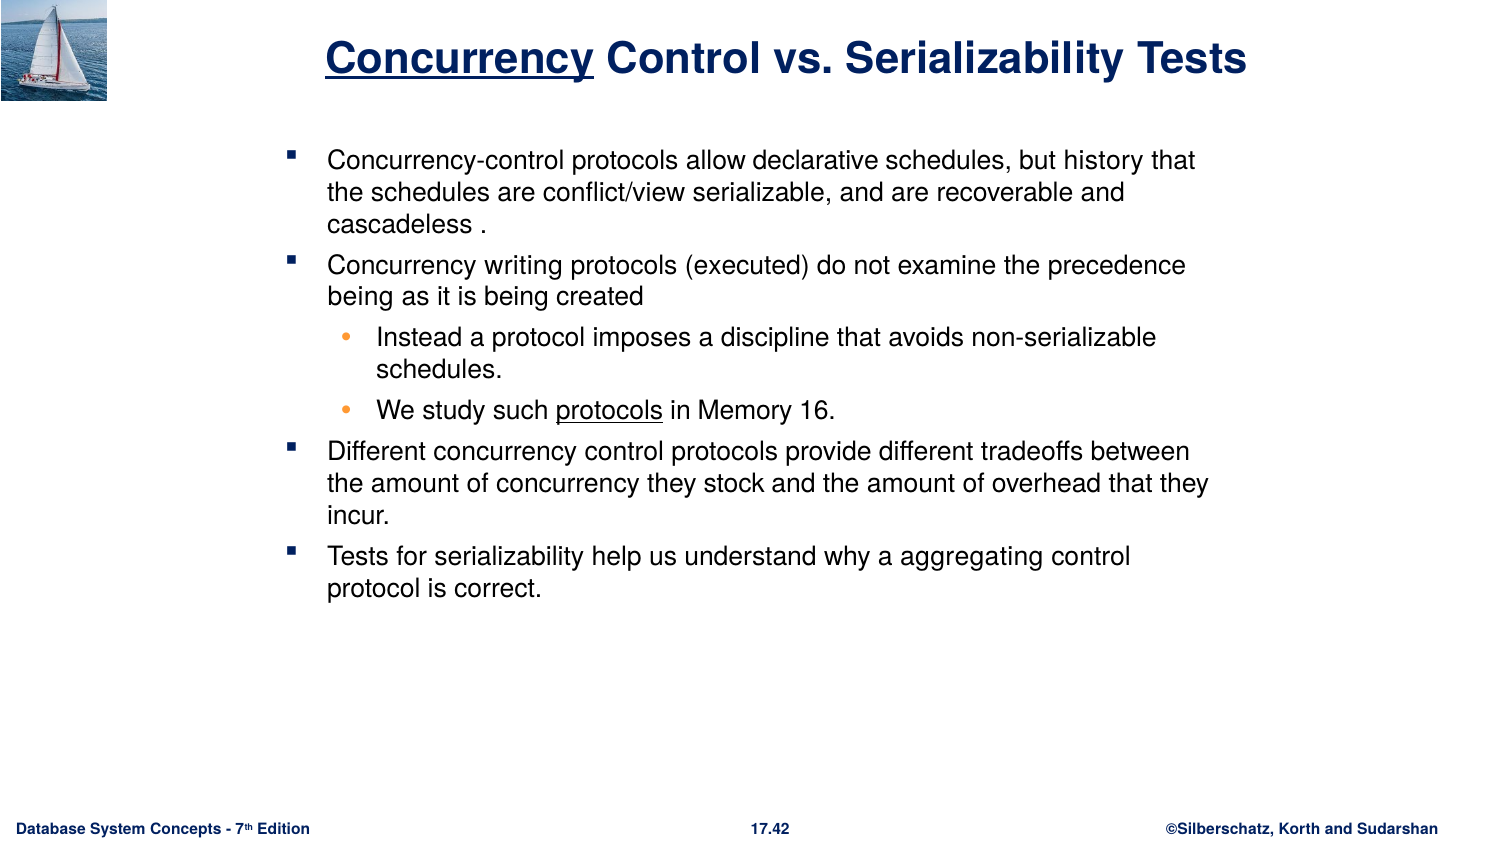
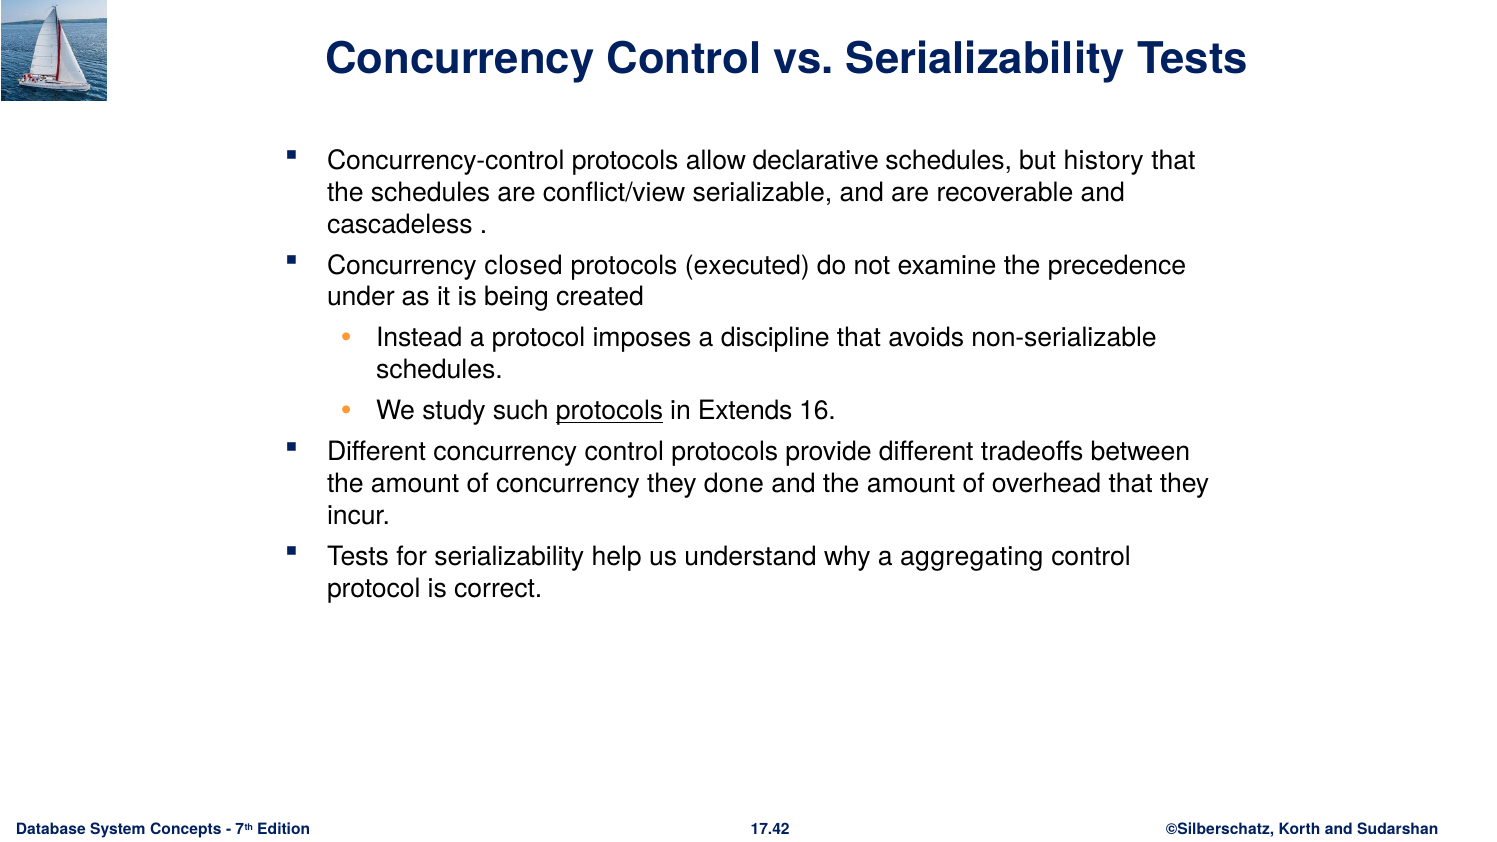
Concurrency underline: present -> none (460, 59)
writing: writing -> closed (524, 265)
being: being -> under (361, 297)
Memory: Memory -> Extends (745, 411)
stock: stock -> done (734, 484)
